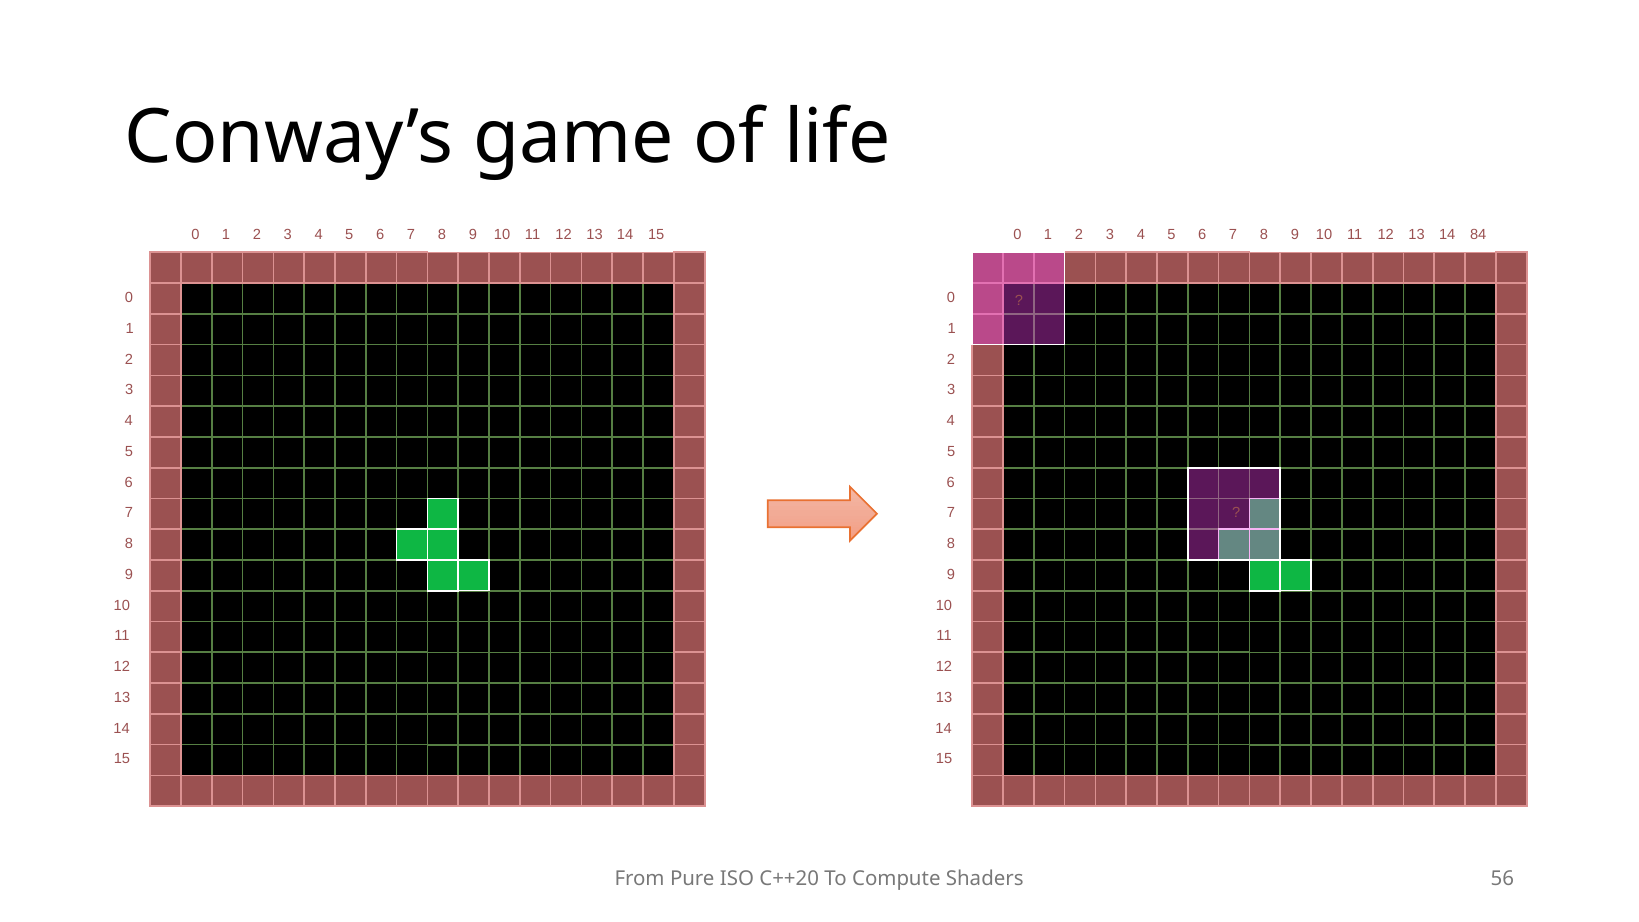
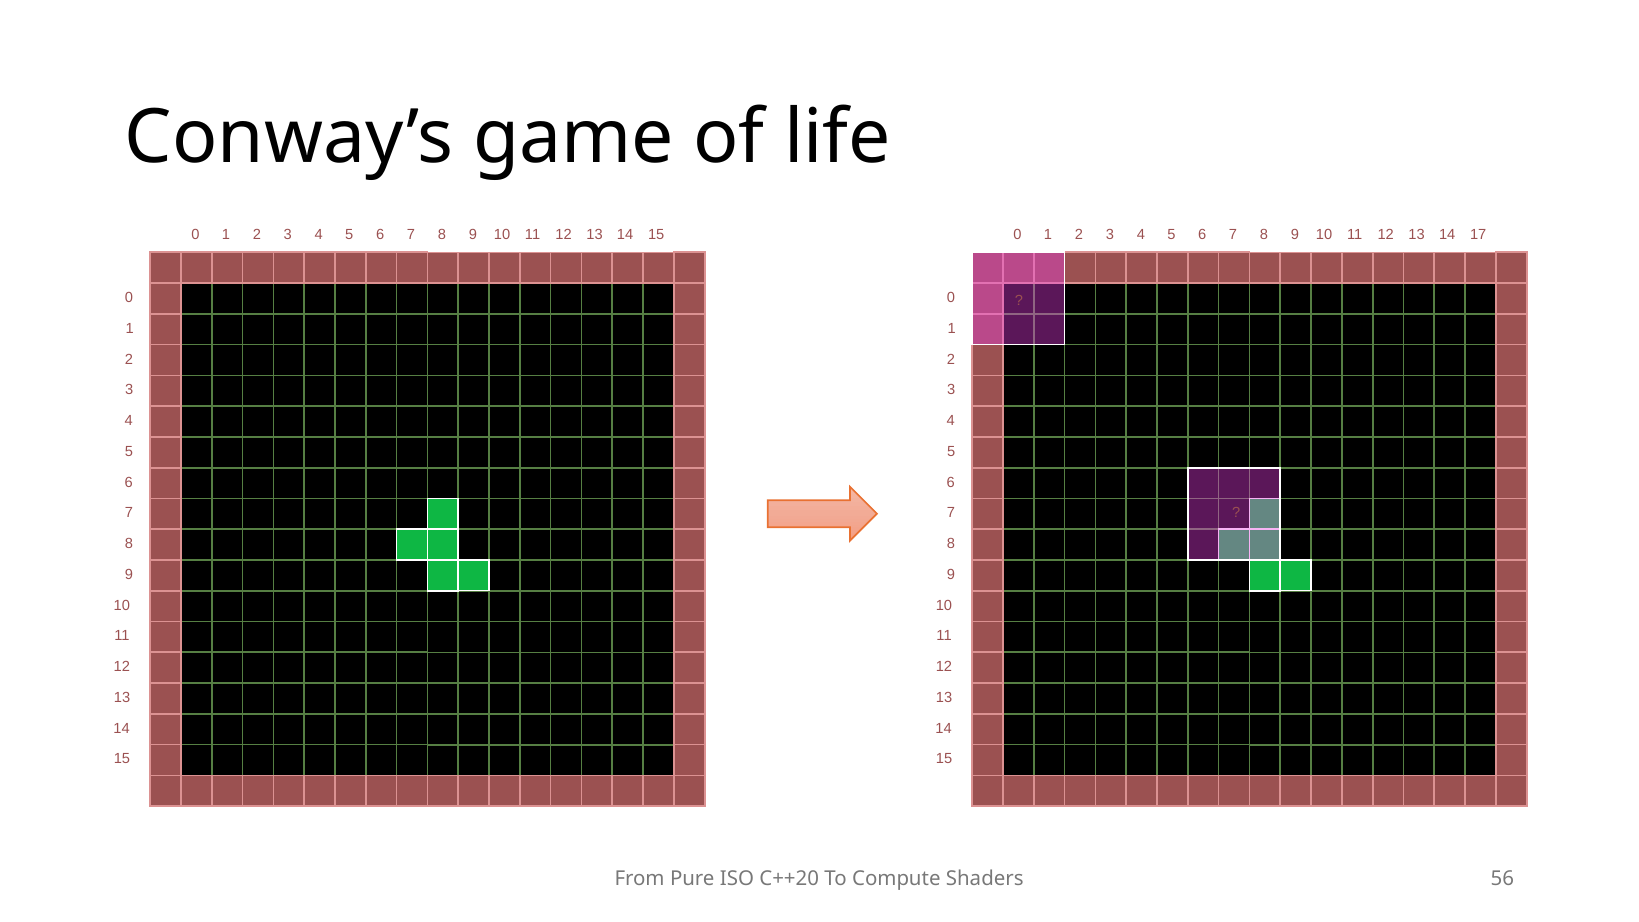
84: 84 -> 17 (1478, 234)
